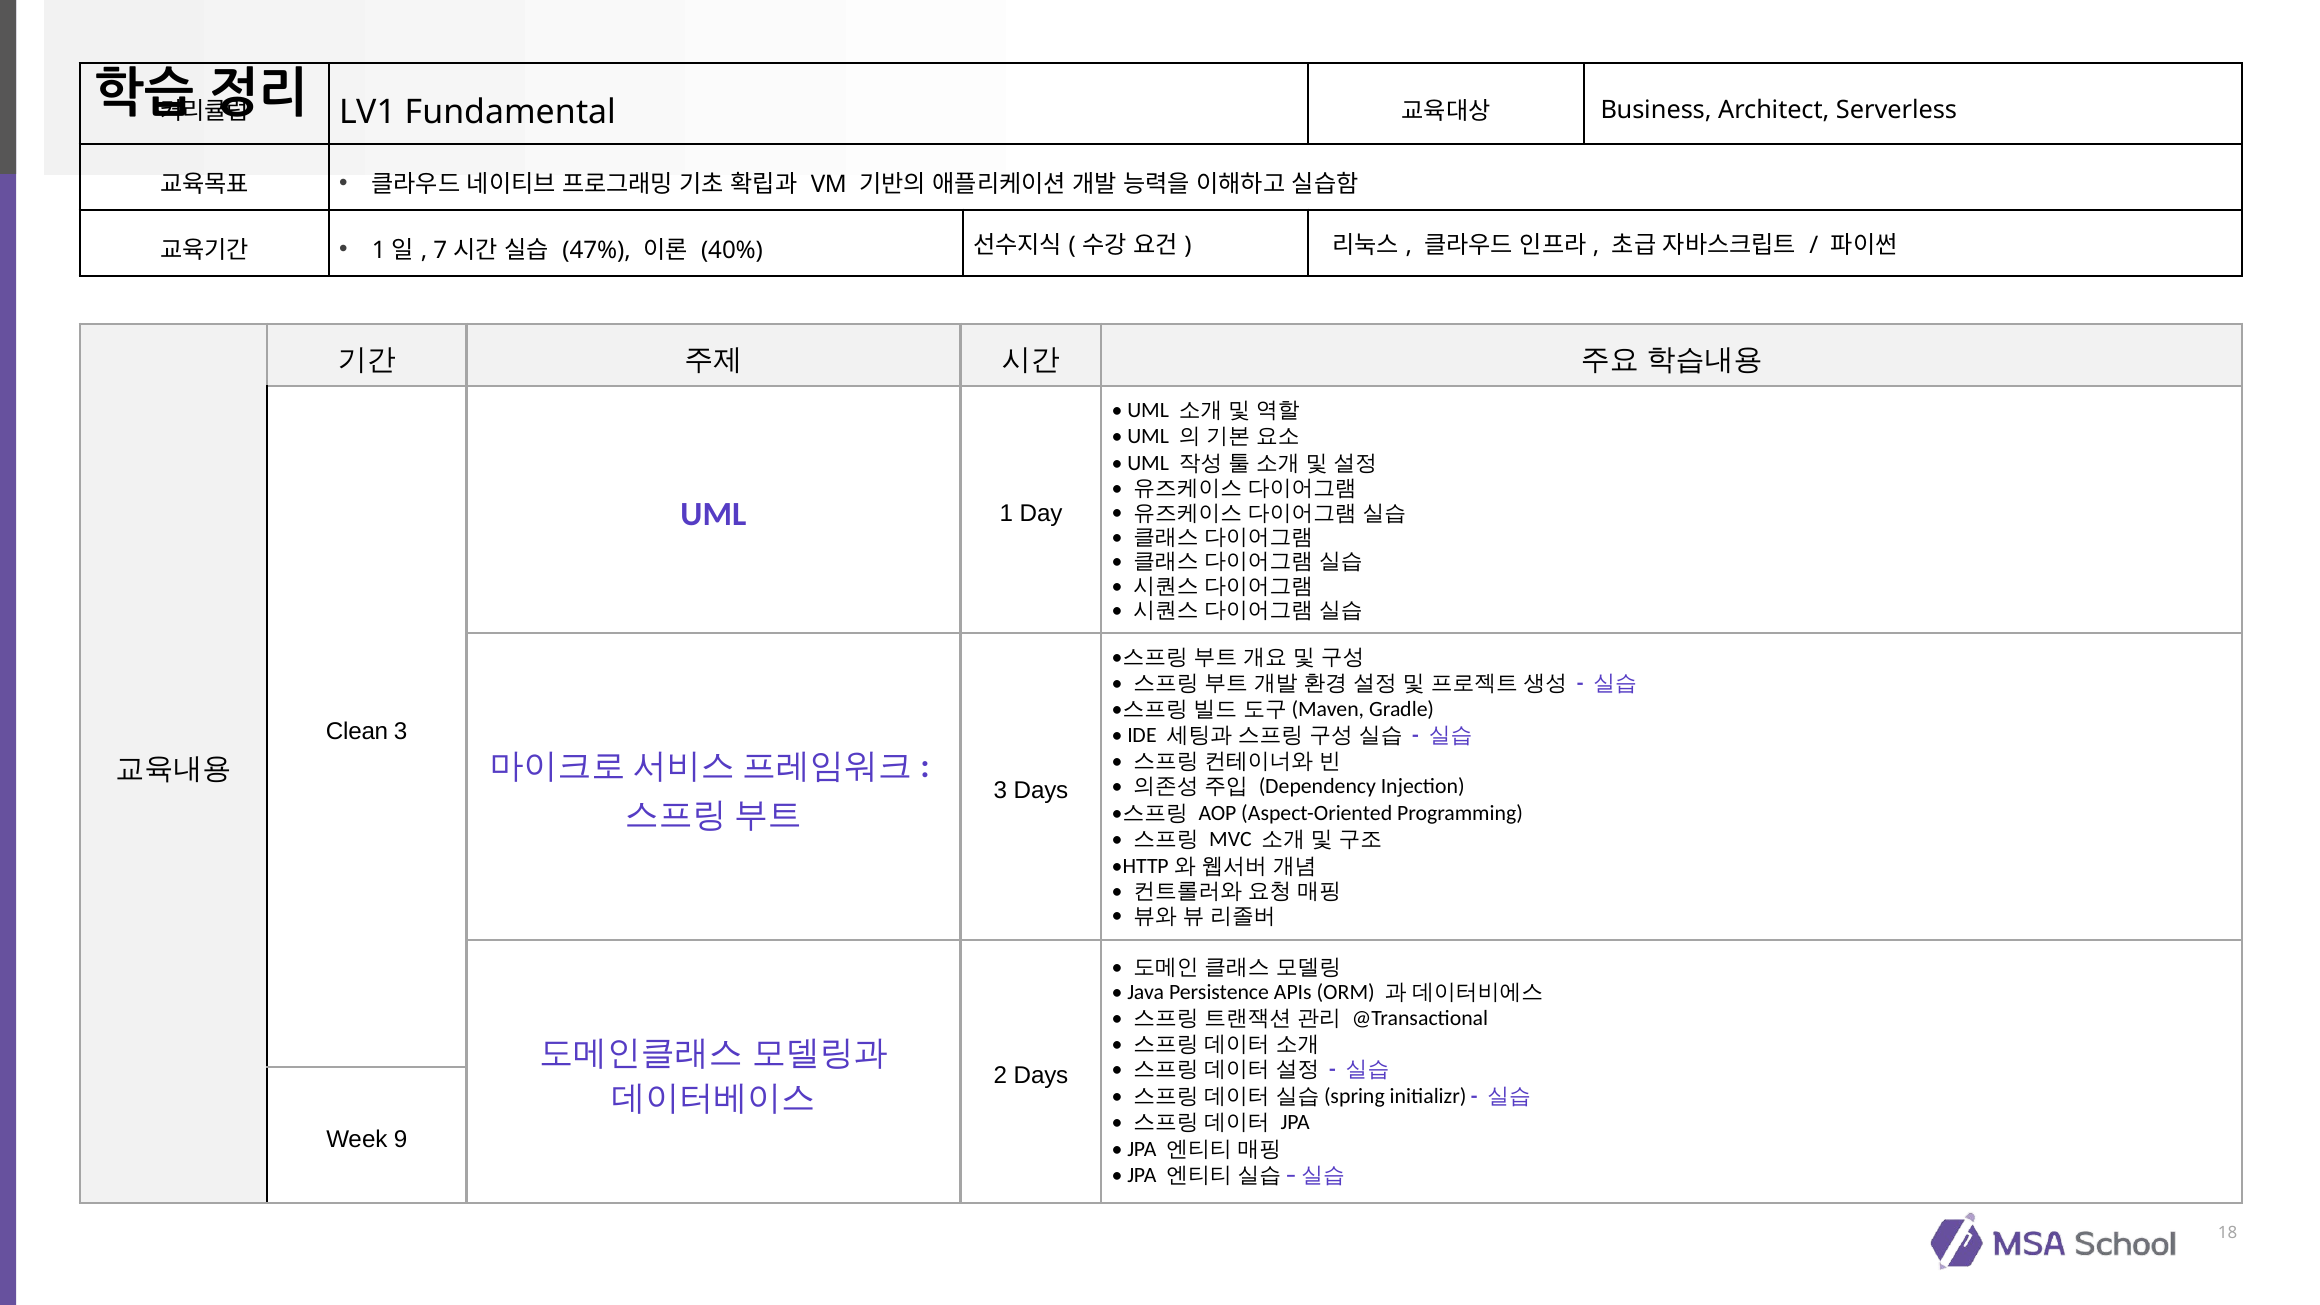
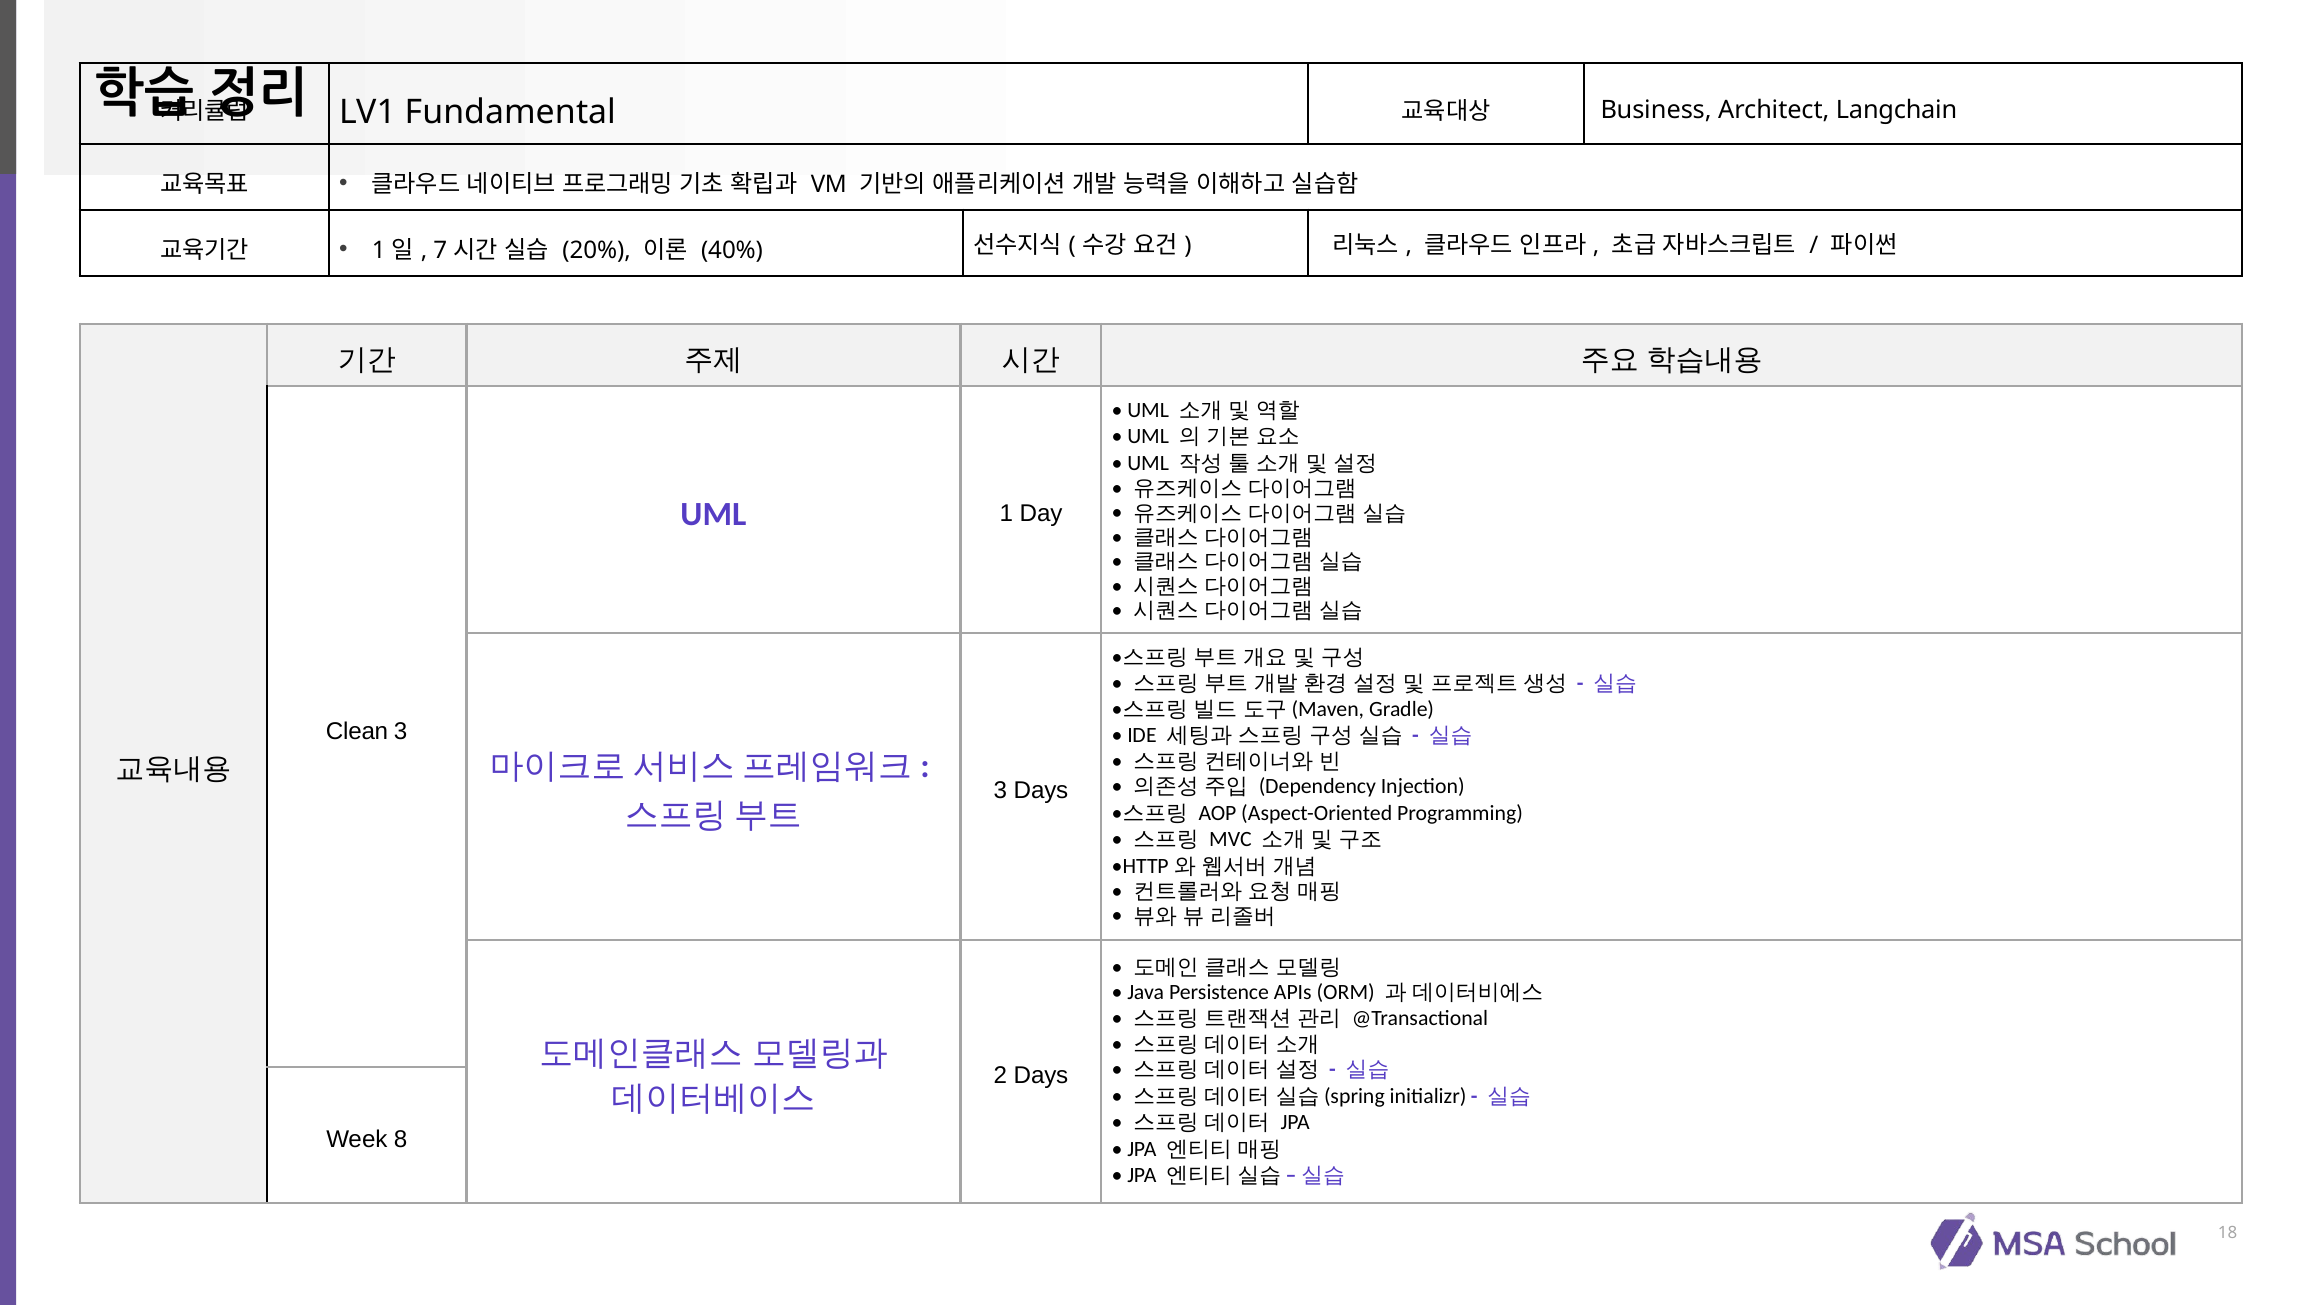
Serverless: Serverless -> Langchain (1897, 110)
47%: 47% -> 20% (597, 250)
9: 9 -> 8 (401, 1139)
